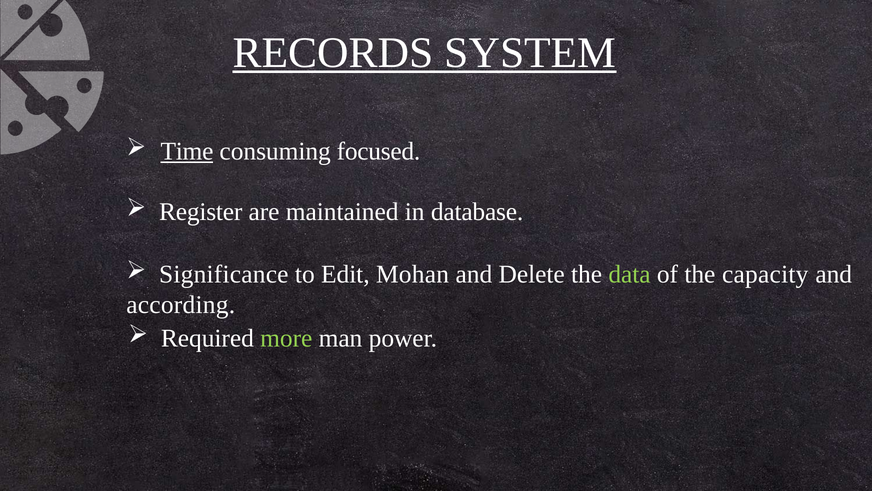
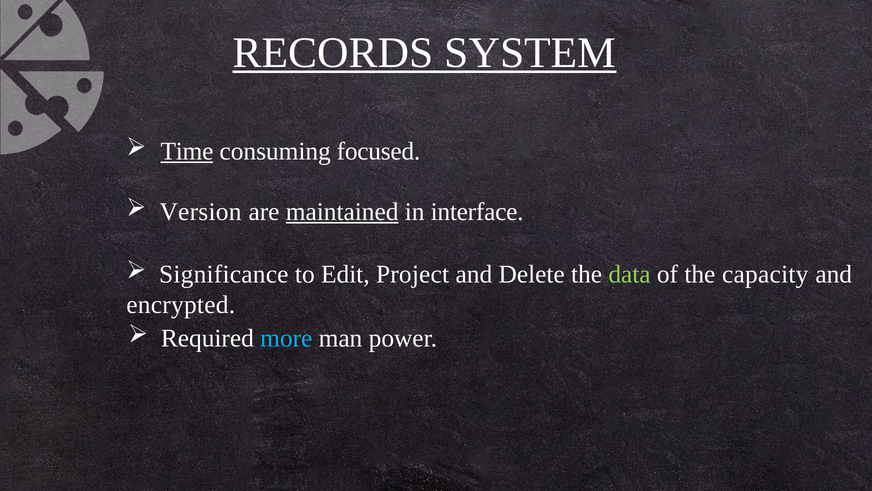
Register: Register -> Version (201, 212)
maintained underline: none -> present (342, 212)
database: database -> interface (477, 212)
Mohan: Mohan -> Project (413, 274)
according: according -> encrypted (181, 305)
more colour: light green -> light blue (286, 338)
